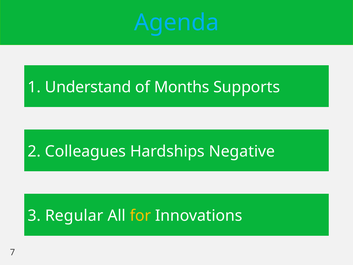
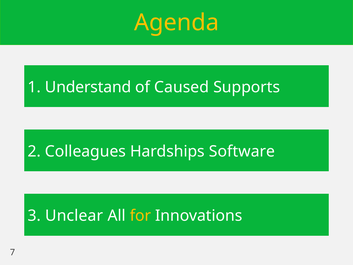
Agenda colour: light blue -> yellow (176, 23)
Months: Months -> Caused (182, 87)
Negative: Negative -> Software (242, 151)
Regular: Regular -> Unclear (74, 216)
